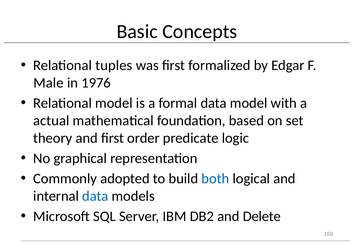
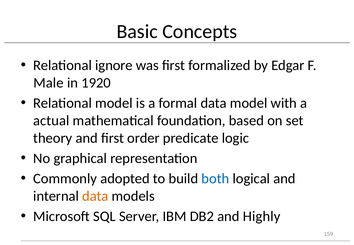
tuples: tuples -> ignore (114, 65)
1976: 1976 -> 1920 (96, 83)
data colour: blue -> orange (95, 196)
Delete: Delete -> Highly (262, 216)
